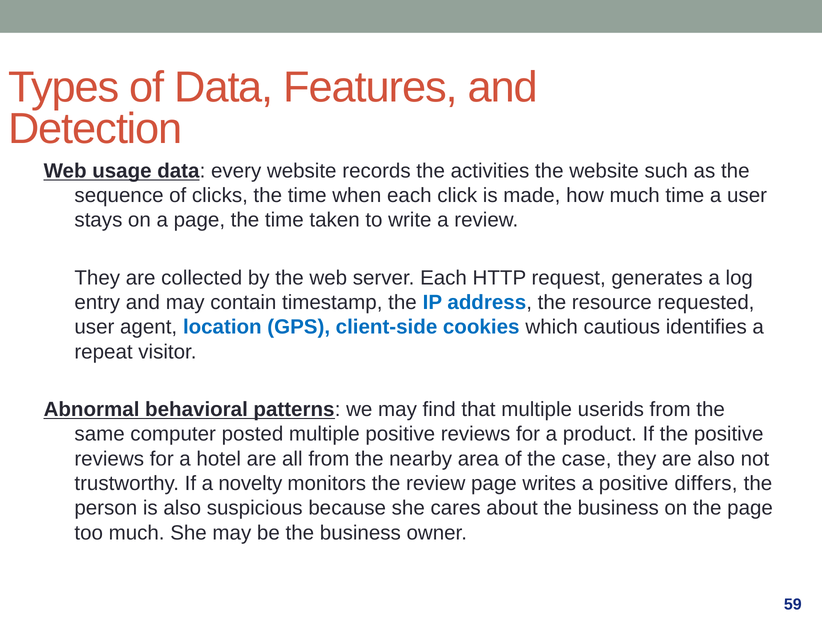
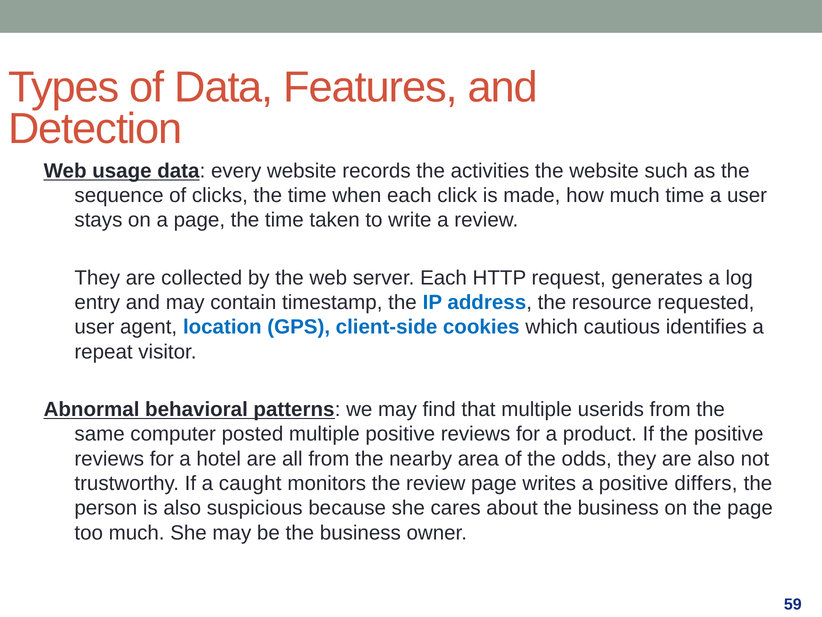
case: case -> odds (587, 458)
novelty: novelty -> caught (250, 483)
